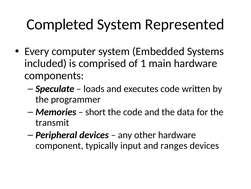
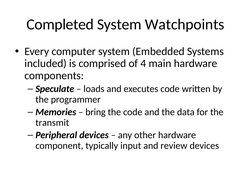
Represented: Represented -> Watchpoints (185, 24)
1: 1 -> 4 (143, 63)
short: short -> bring (96, 112)
ranges: ranges -> review (174, 145)
